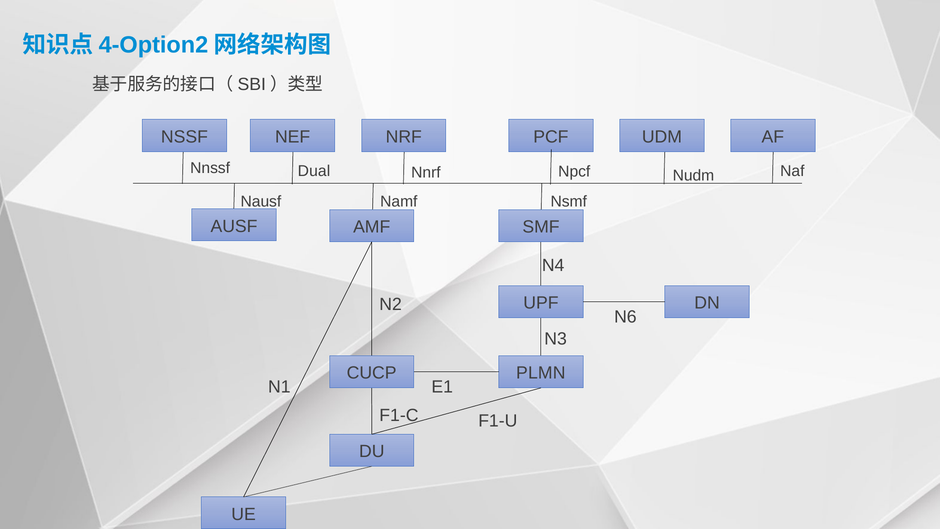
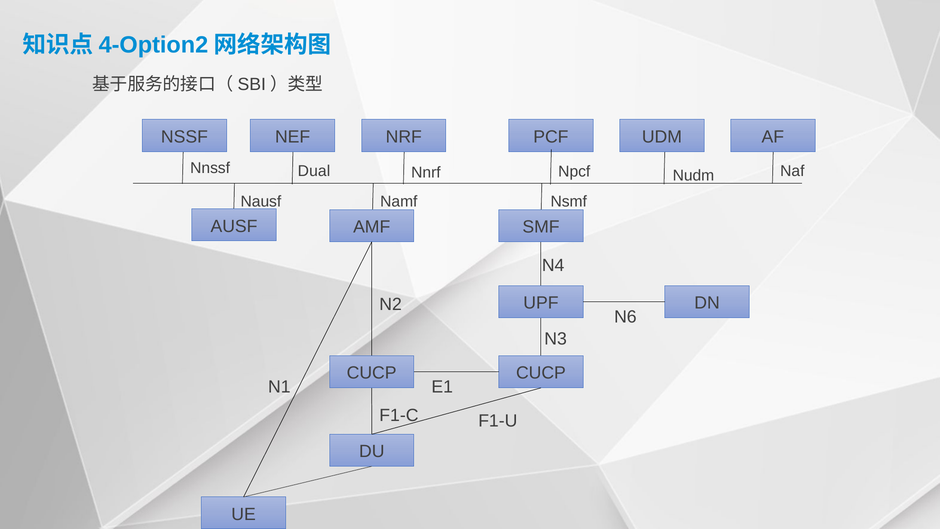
PLMN: PLMN -> CUCP (541, 373)
